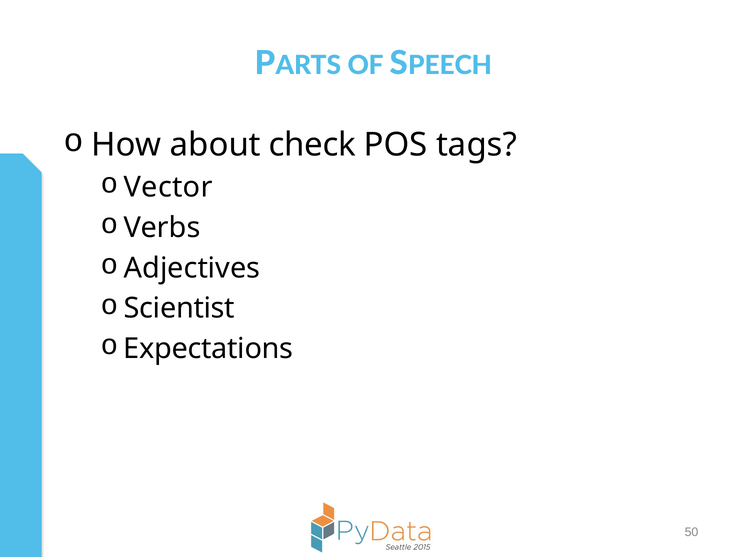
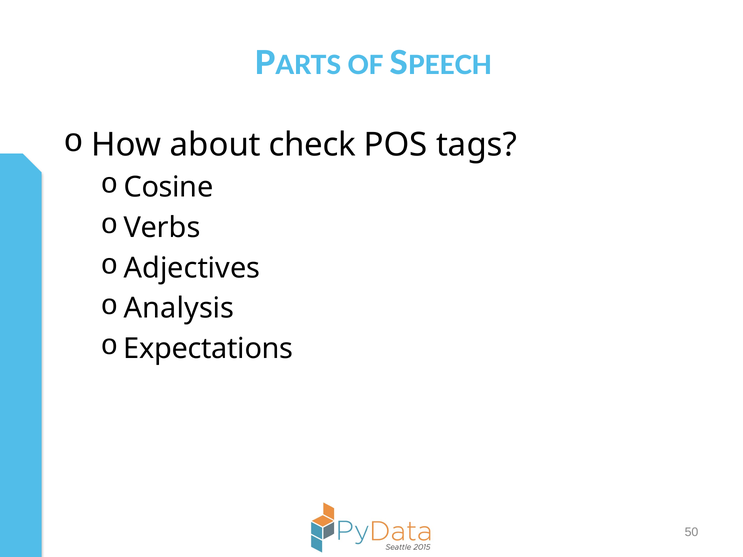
Vector: Vector -> Cosine (168, 187)
Scientist: Scientist -> Analysis (179, 309)
